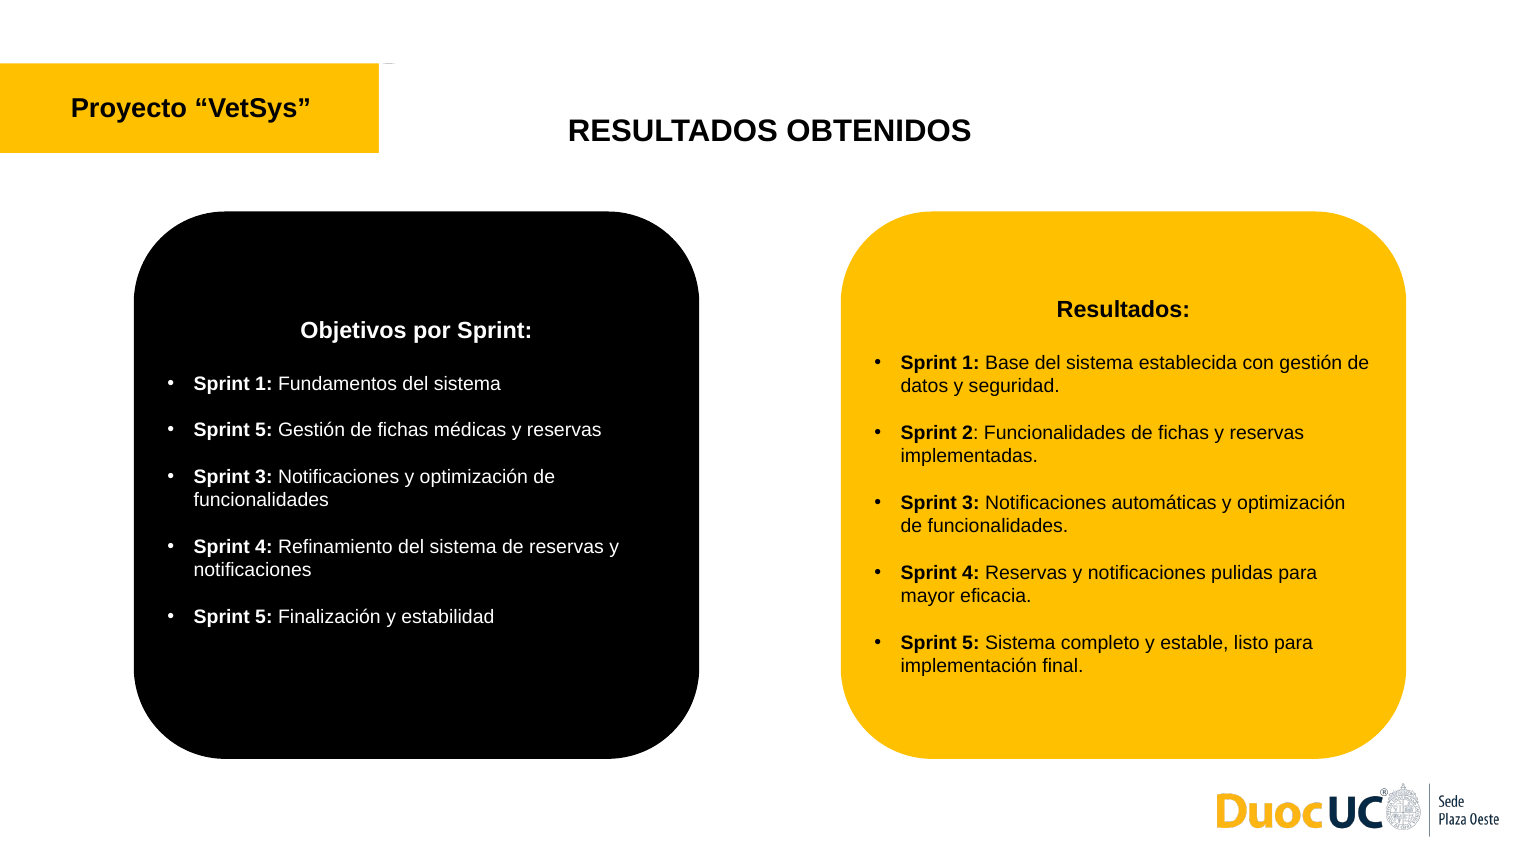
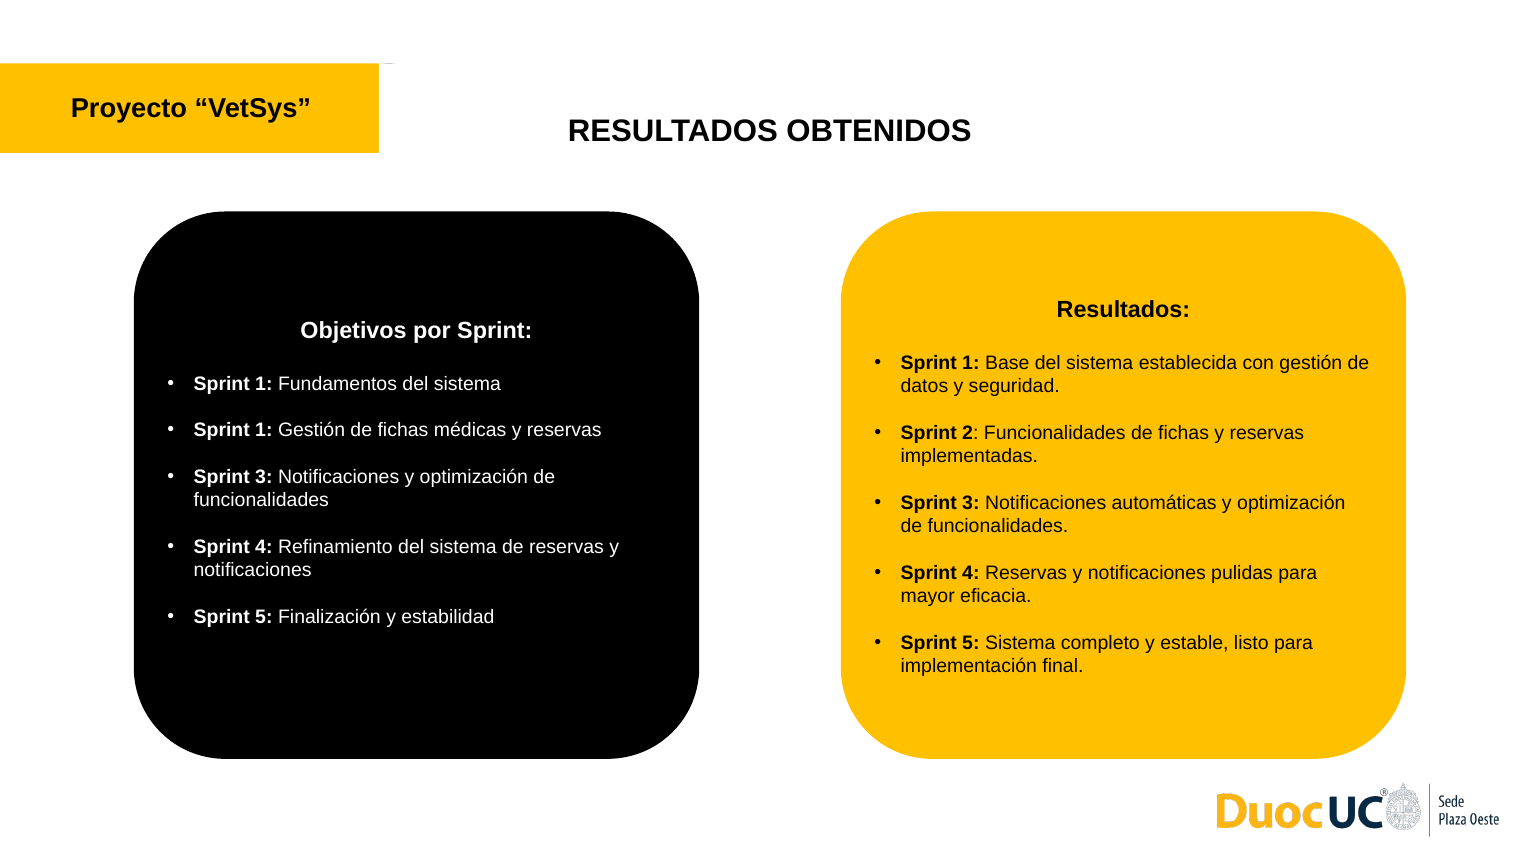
5: 5 -> 1 (264, 431)
